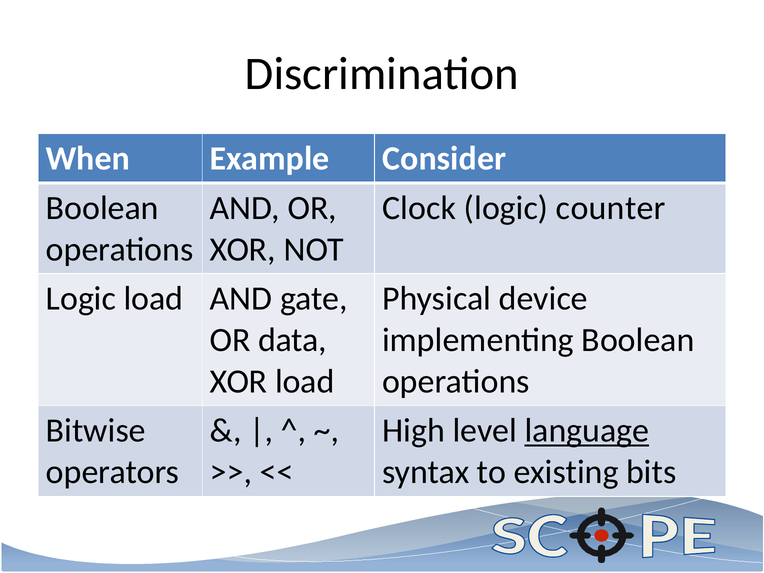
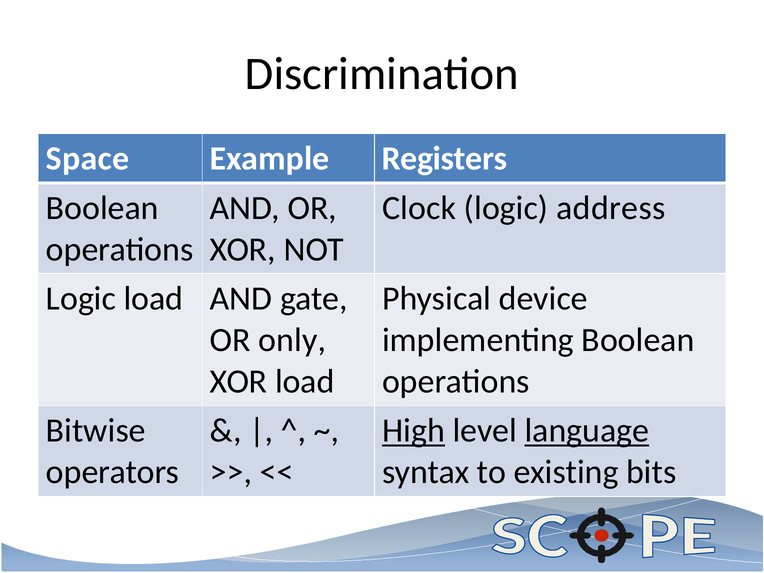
When: When -> Space (88, 159)
Consider: Consider -> Registers (444, 159)
counter: counter -> address (611, 208)
data: data -> only (292, 340)
High underline: none -> present (413, 431)
